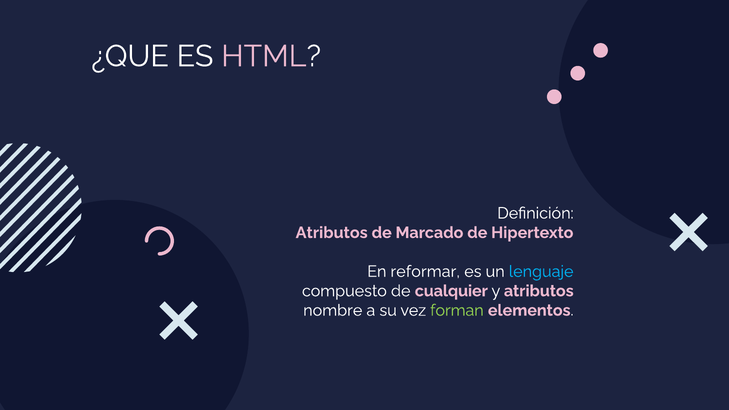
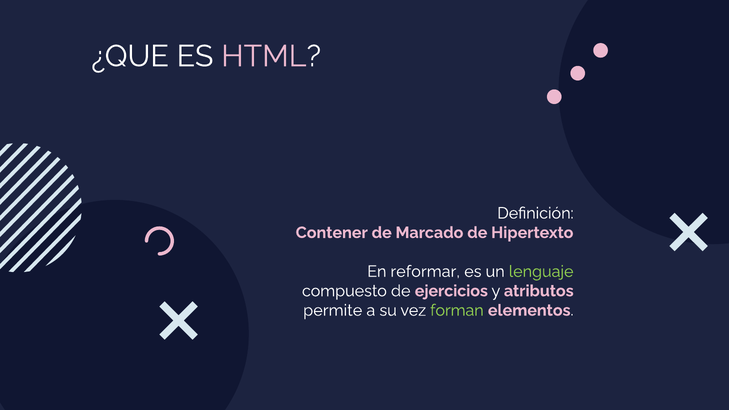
Atributos: Atributos -> Contener (332, 233)
lenguaje colour: light blue -> light green (541, 272)
cualquier: cualquier -> ejercicios (451, 291)
nombre: nombre -> permite (333, 310)
